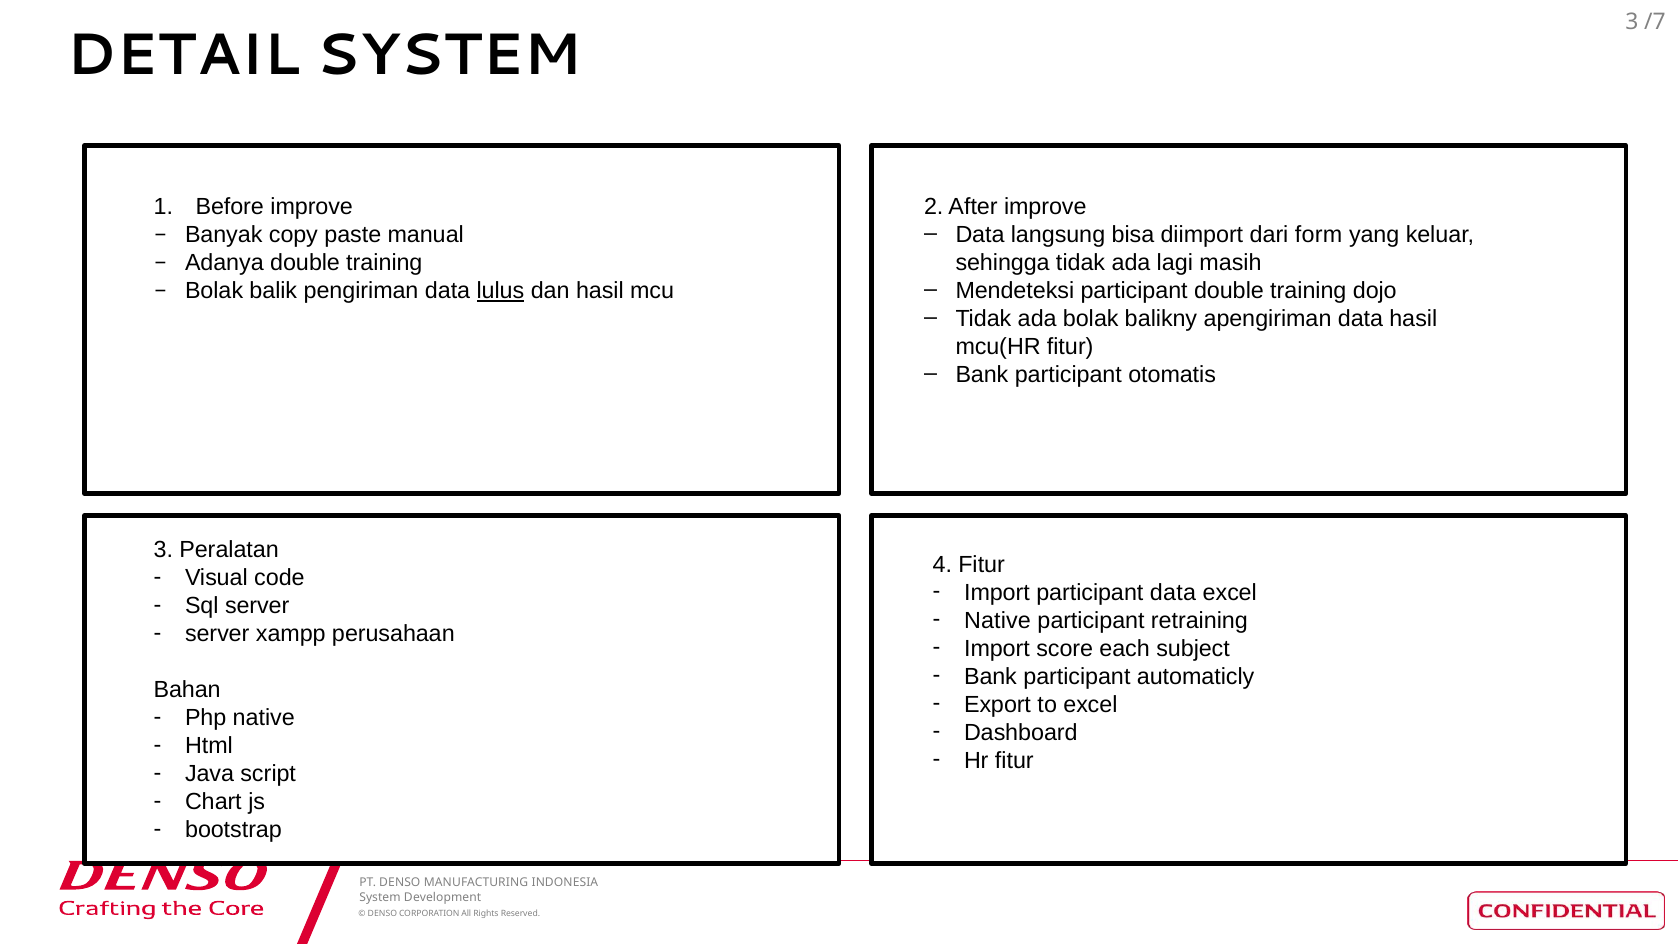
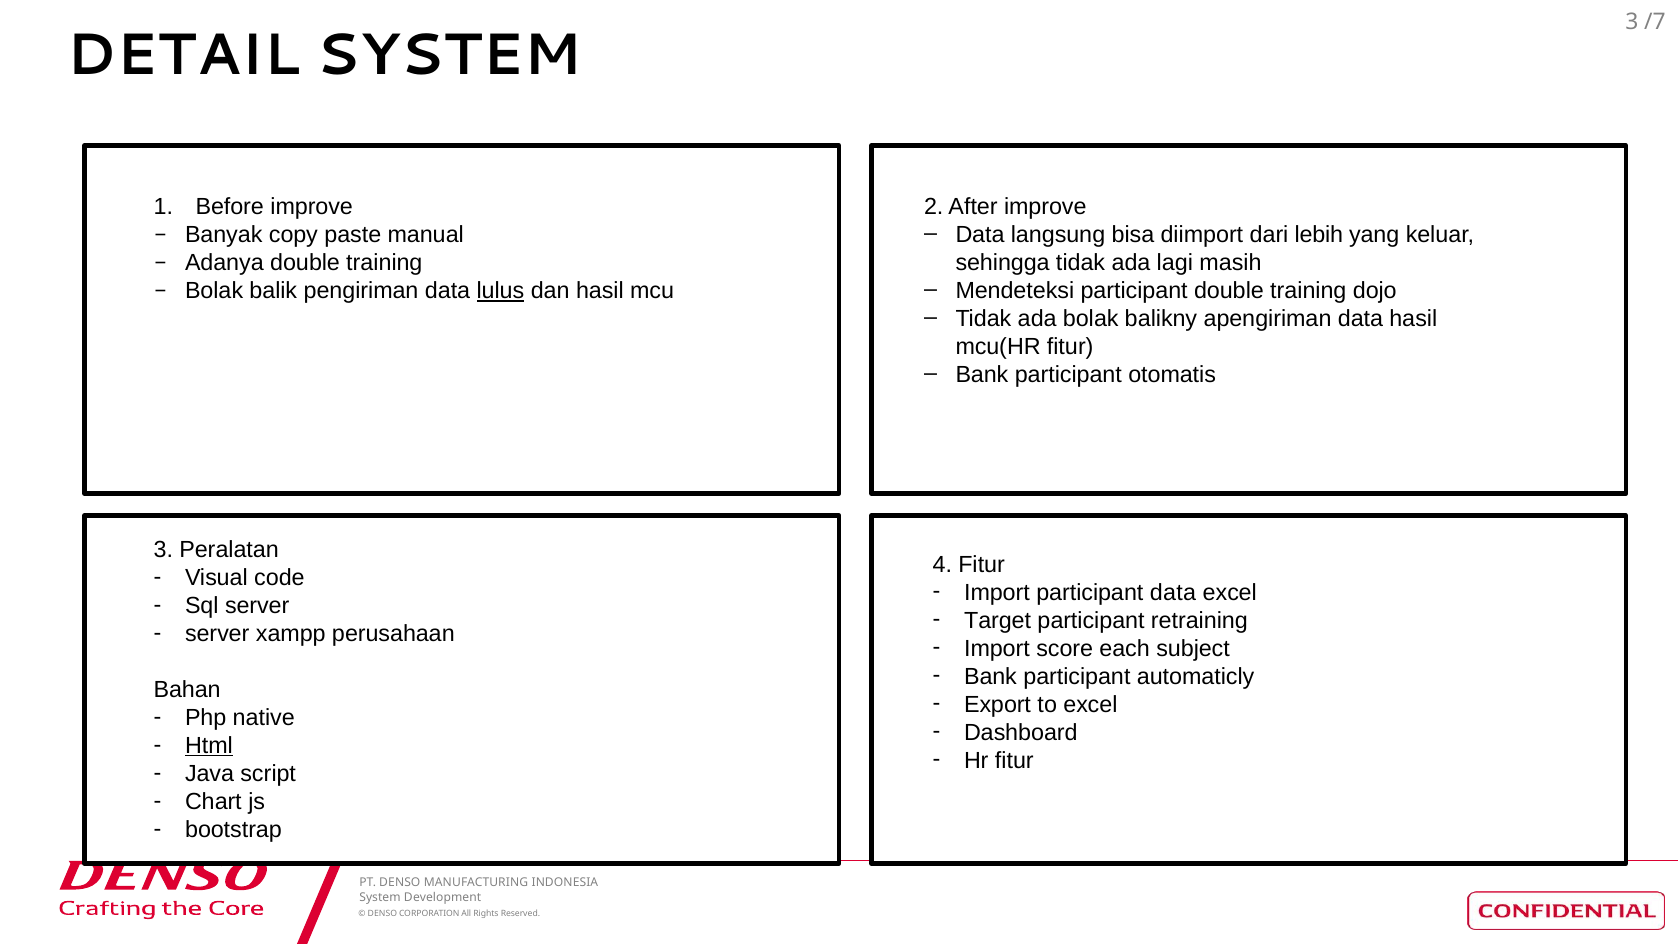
form: form -> lebih (1319, 234)
Native: Native -> Target (998, 620)
Html underline: none -> present (209, 746)
